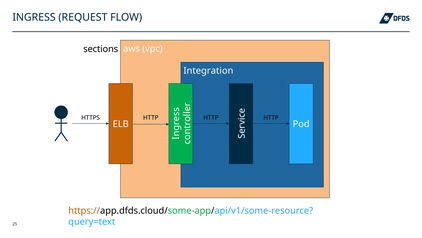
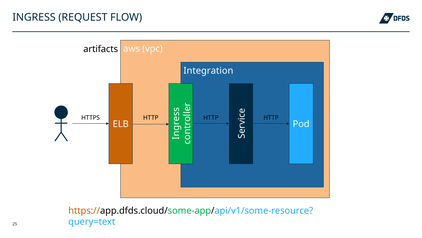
sections: sections -> artifacts (101, 49)
